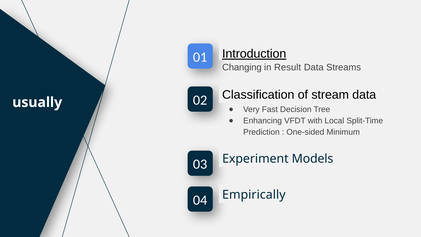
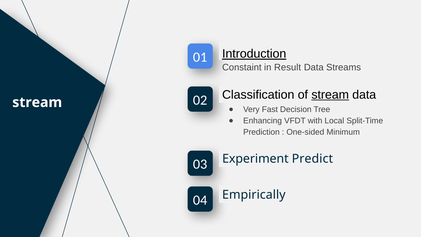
Changing: Changing -> Constaint (242, 67)
stream underline: none -> present (330, 95)
usually: usually -> stream (37, 102)
Models: Models -> Predict (312, 159)
